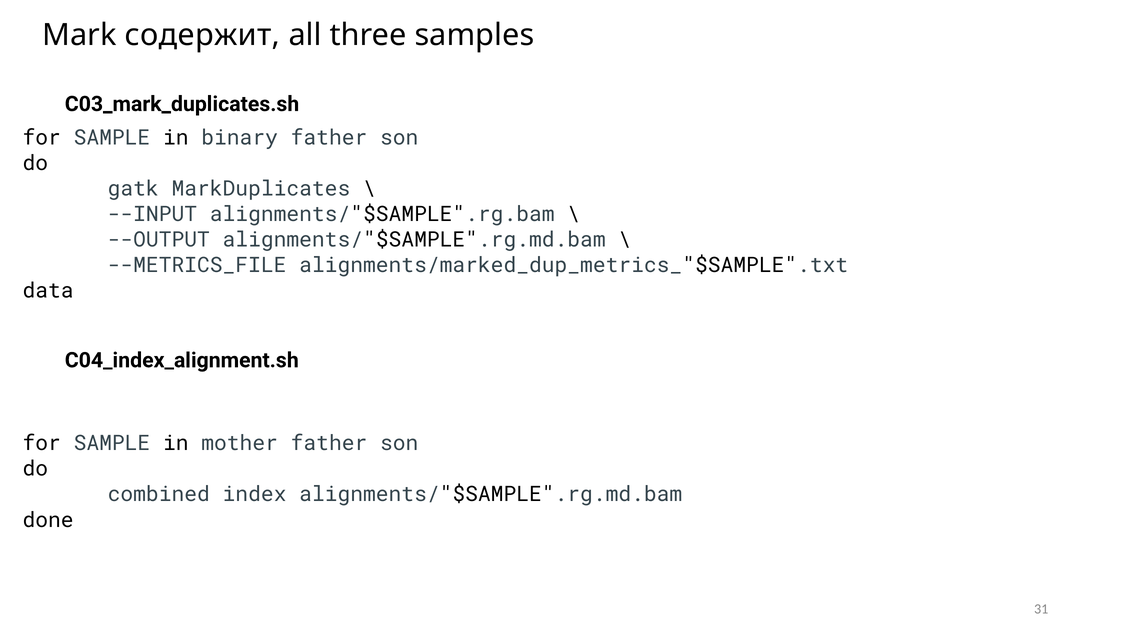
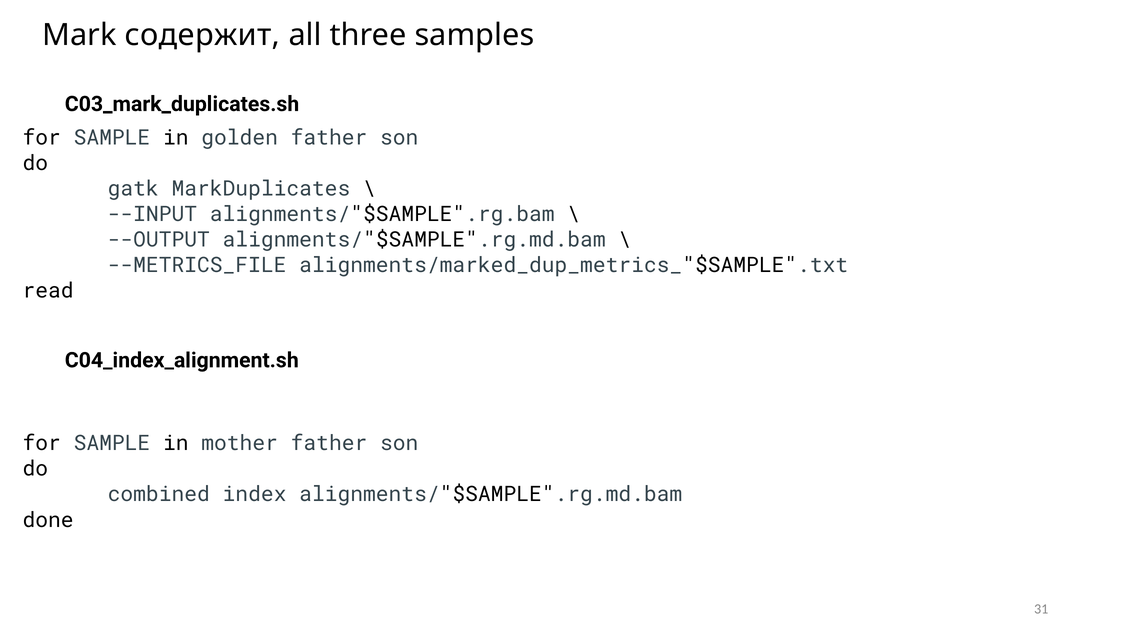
binary: binary -> golden (240, 138)
data: data -> read (48, 291)
